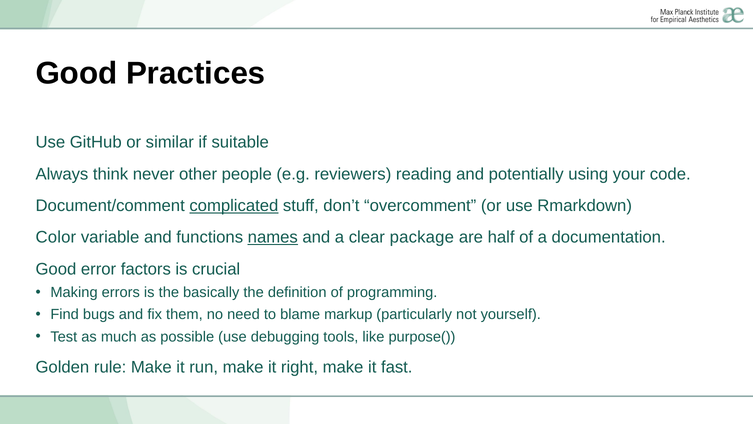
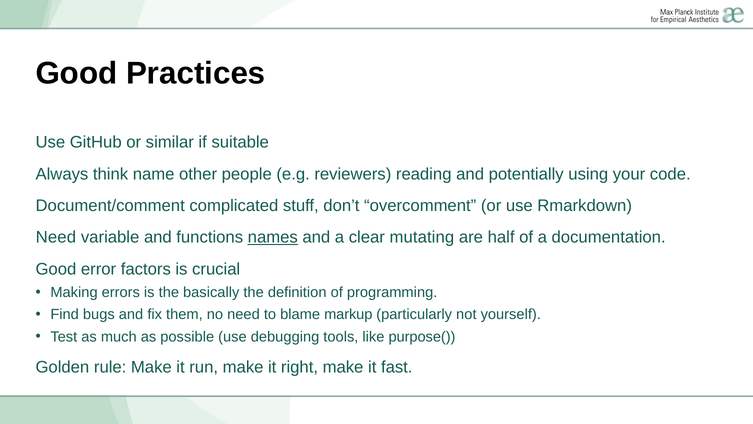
never: never -> name (154, 174)
complicated underline: present -> none (234, 206)
Color: Color -> Need (56, 237)
package: package -> mutating (422, 237)
